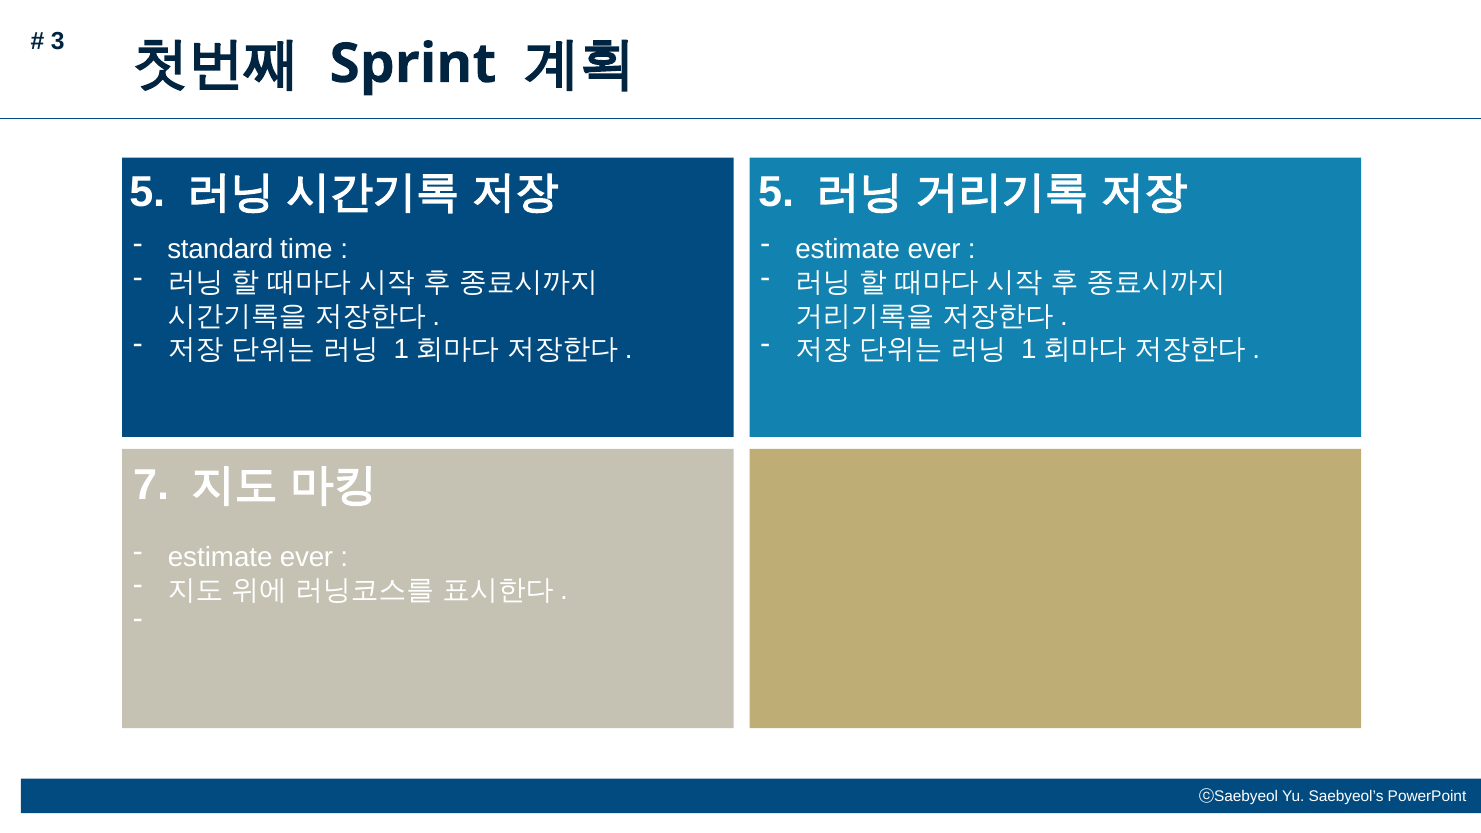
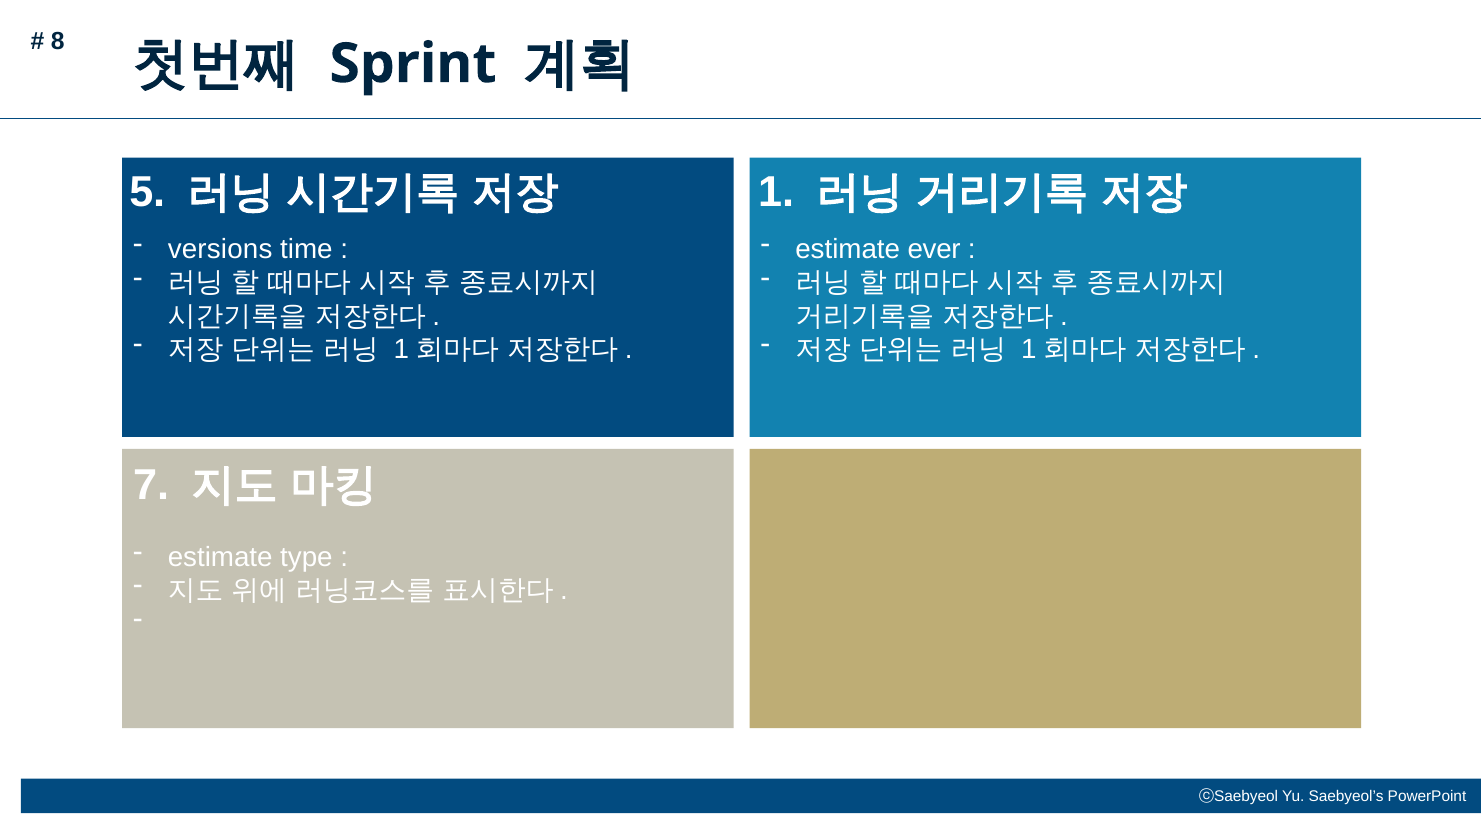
3: 3 -> 8 (58, 41)
5: 5 -> 1 (776, 192)
standard: standard -> versions (220, 249)
ever: ever -> type (306, 557)
